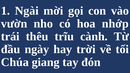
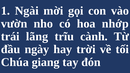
thêu: thêu -> lãng (37, 36)
